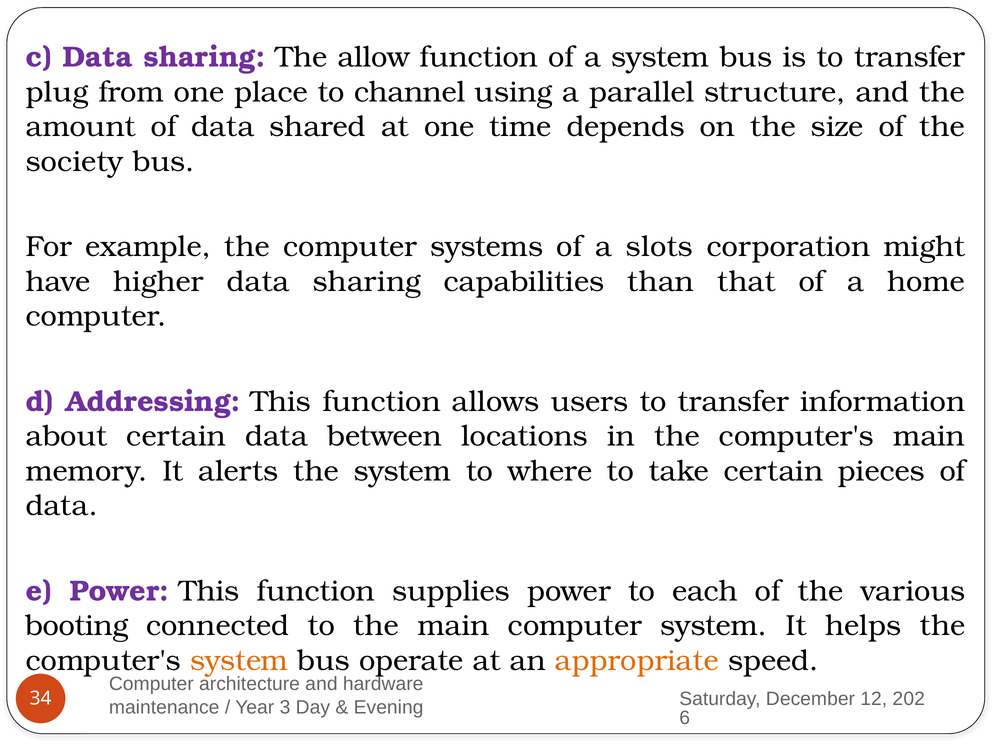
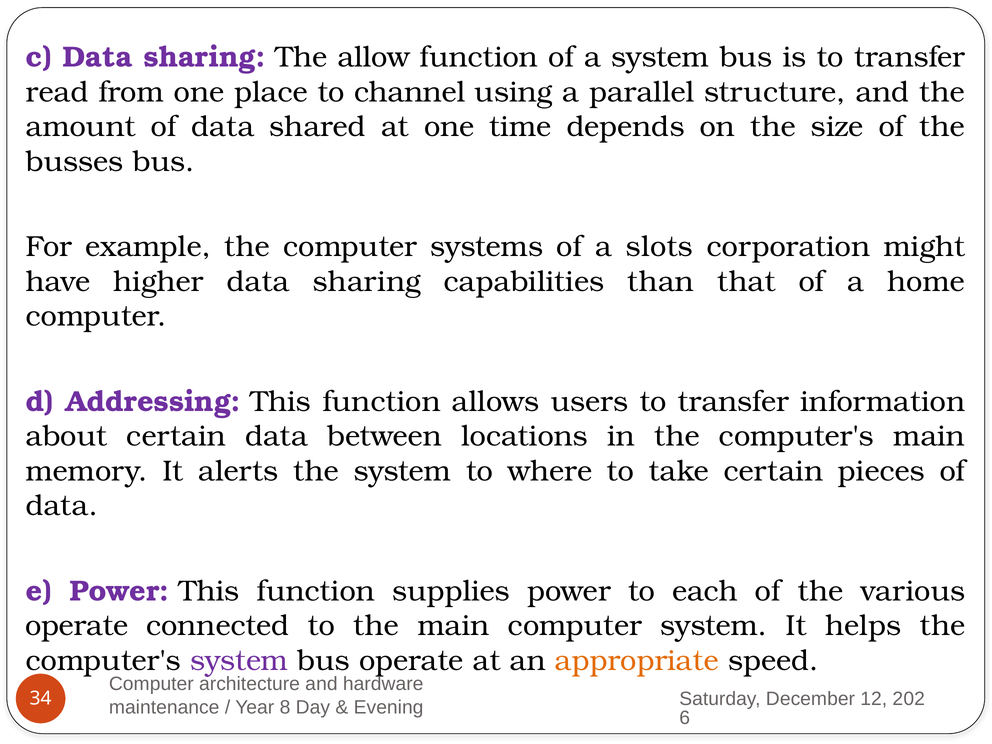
plug: plug -> read (57, 92)
society: society -> busses (75, 162)
booting: booting -> operate (77, 626)
system colour: orange -> purple (239, 661)
3: 3 -> 8 (285, 707)
